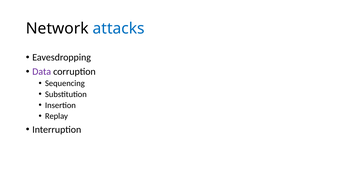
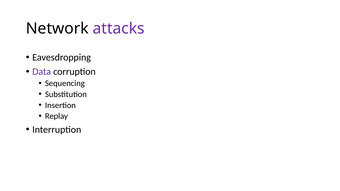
attacks colour: blue -> purple (119, 29)
